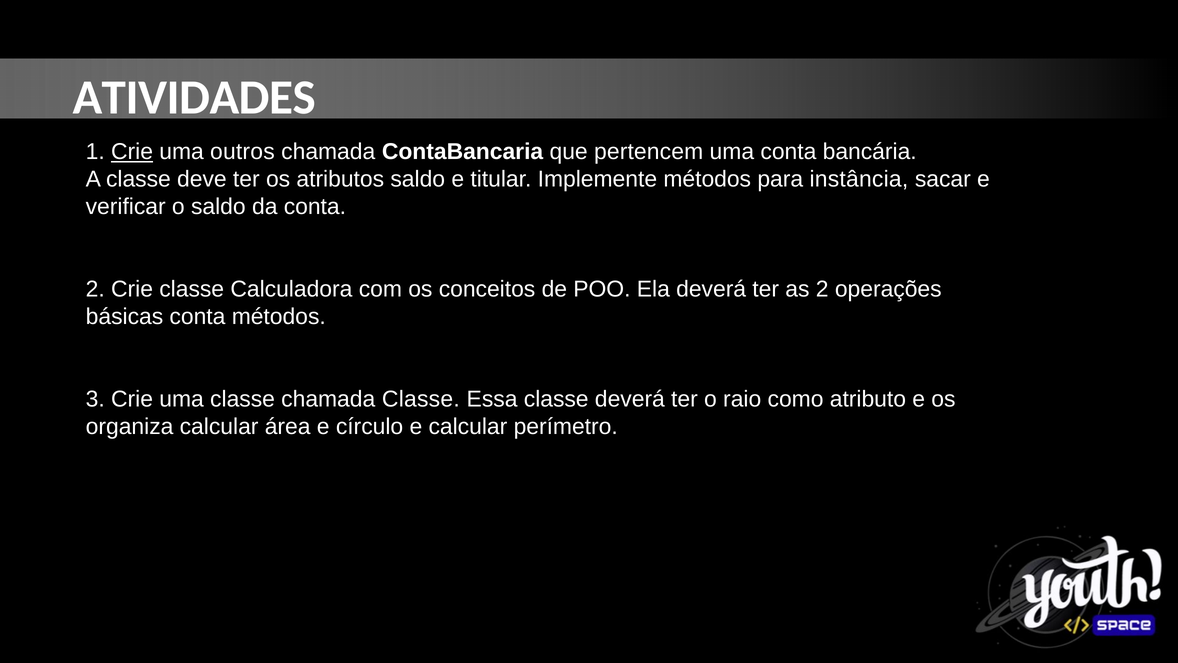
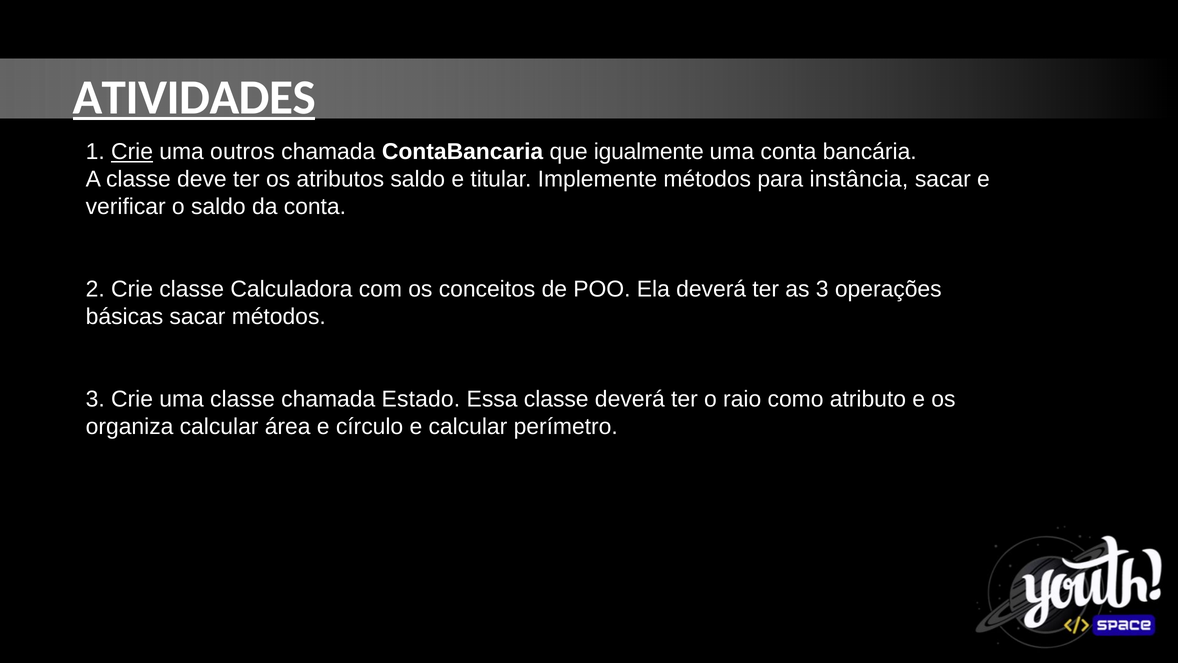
ATIVIDADES underline: none -> present (194, 97)
pertencem: pertencem -> igualmente (649, 152)
as 2: 2 -> 3 (822, 289)
básicas conta: conta -> sacar (197, 317)
chamada Classe: Classe -> Estado (421, 399)
